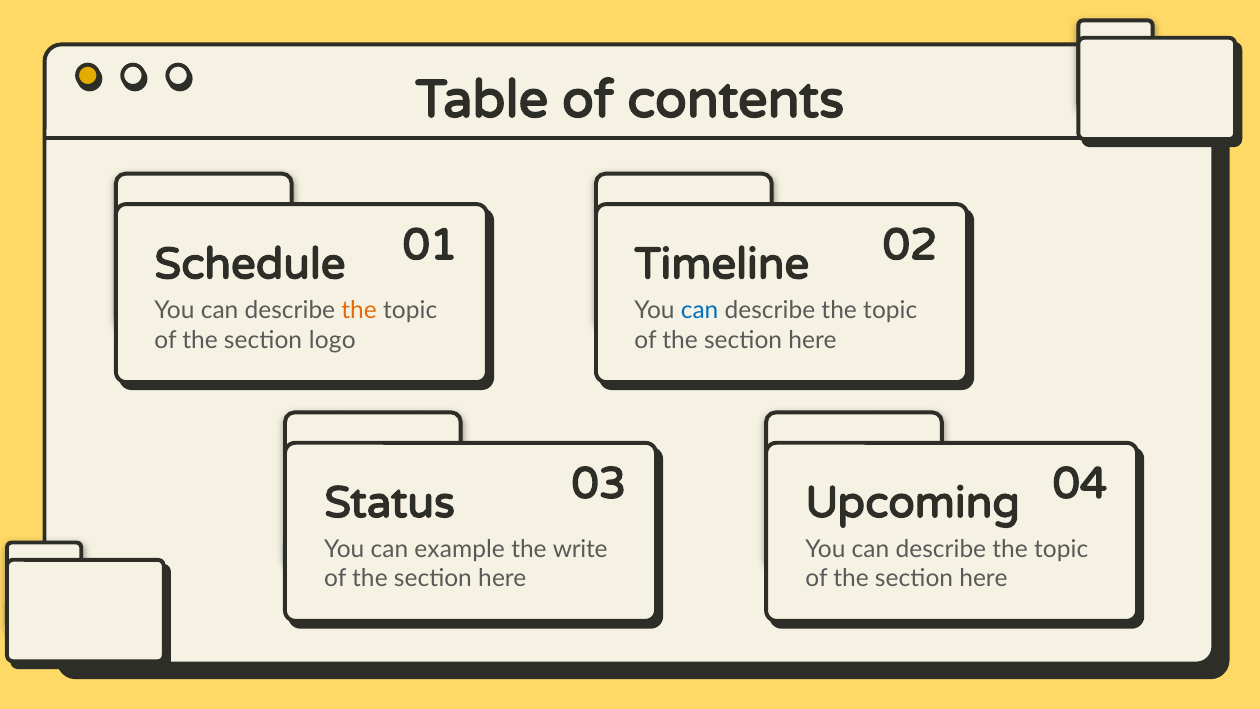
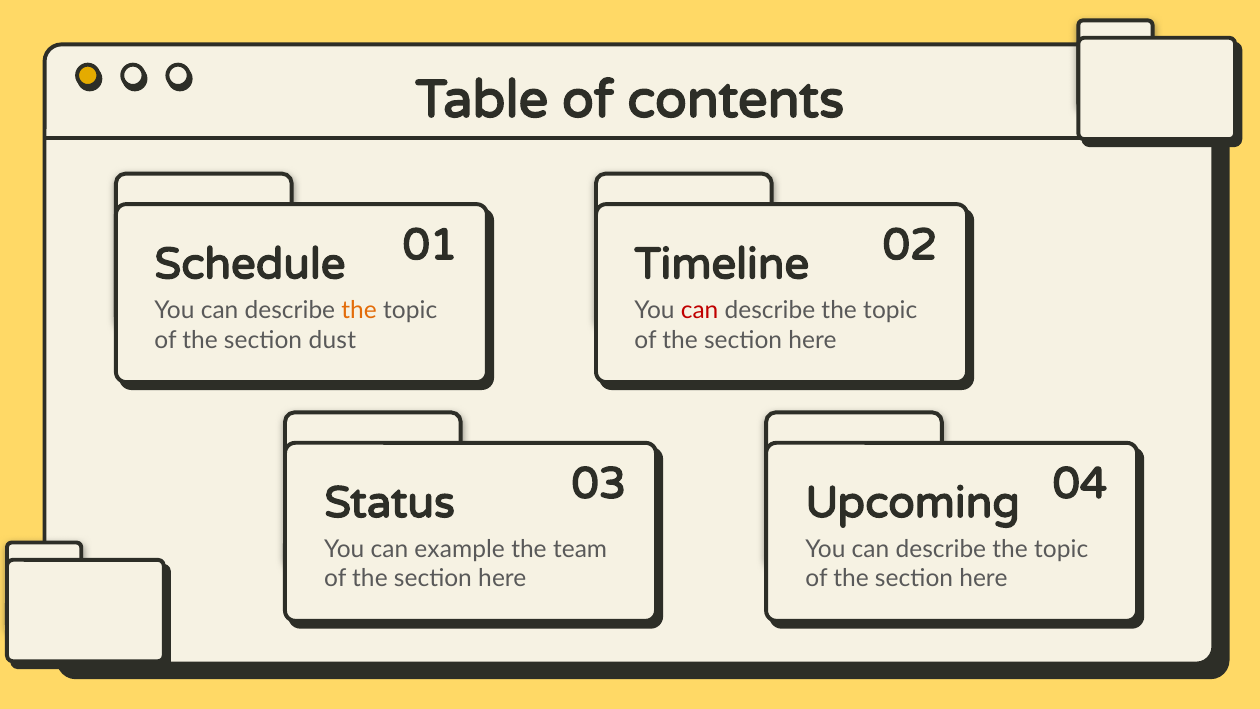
can colour: blue -> red (700, 311)
logo: logo -> dust (332, 340)
write: write -> team (580, 549)
